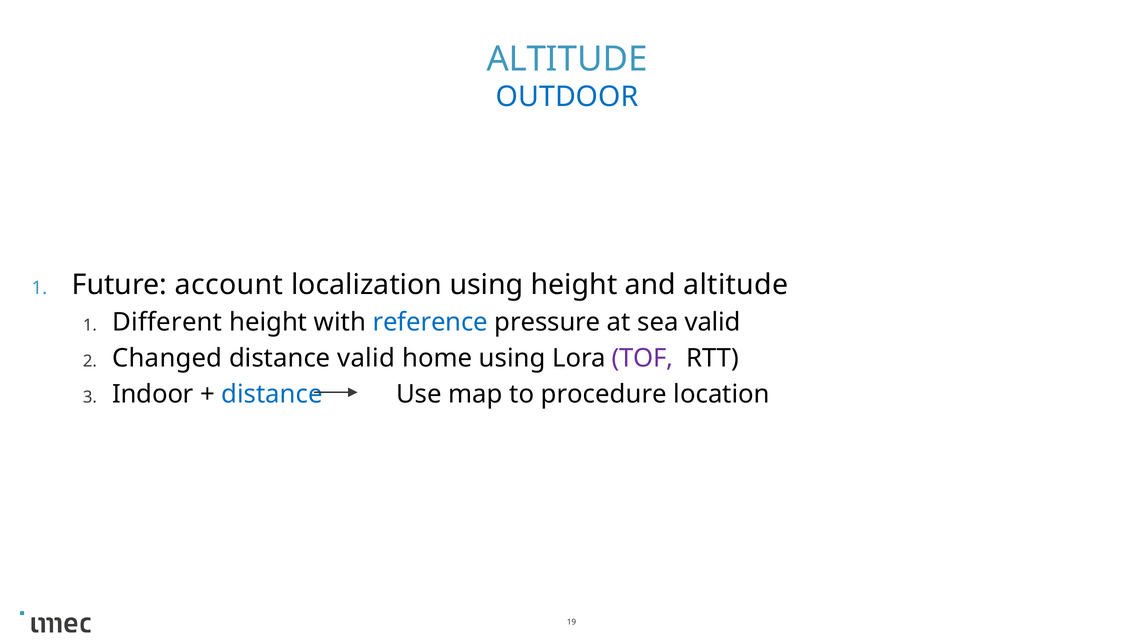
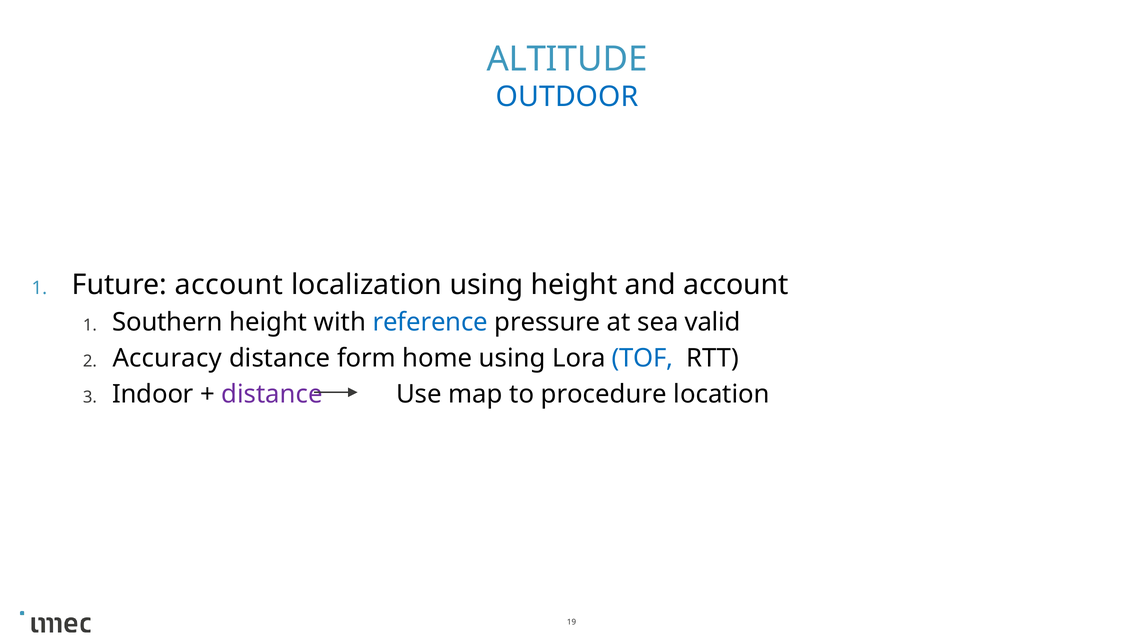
and altitude: altitude -> account (736, 285)
Different: Different -> Southern (167, 322)
Changed: Changed -> Accuracy (167, 358)
distance valid: valid -> form (366, 358)
TOF colour: purple -> blue (643, 358)
distance colour: blue -> purple (272, 394)
